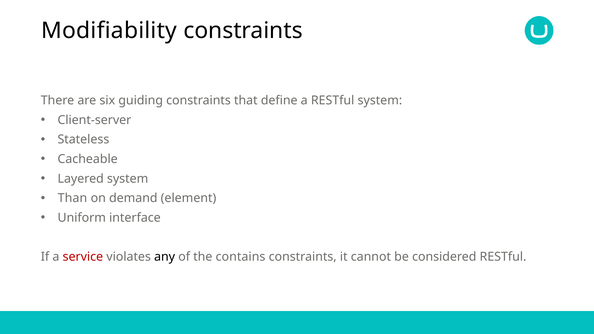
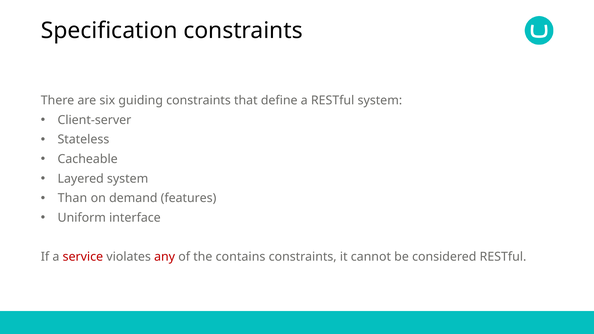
Modifiability: Modifiability -> Specification (109, 31)
element: element -> features (189, 198)
any colour: black -> red (165, 257)
